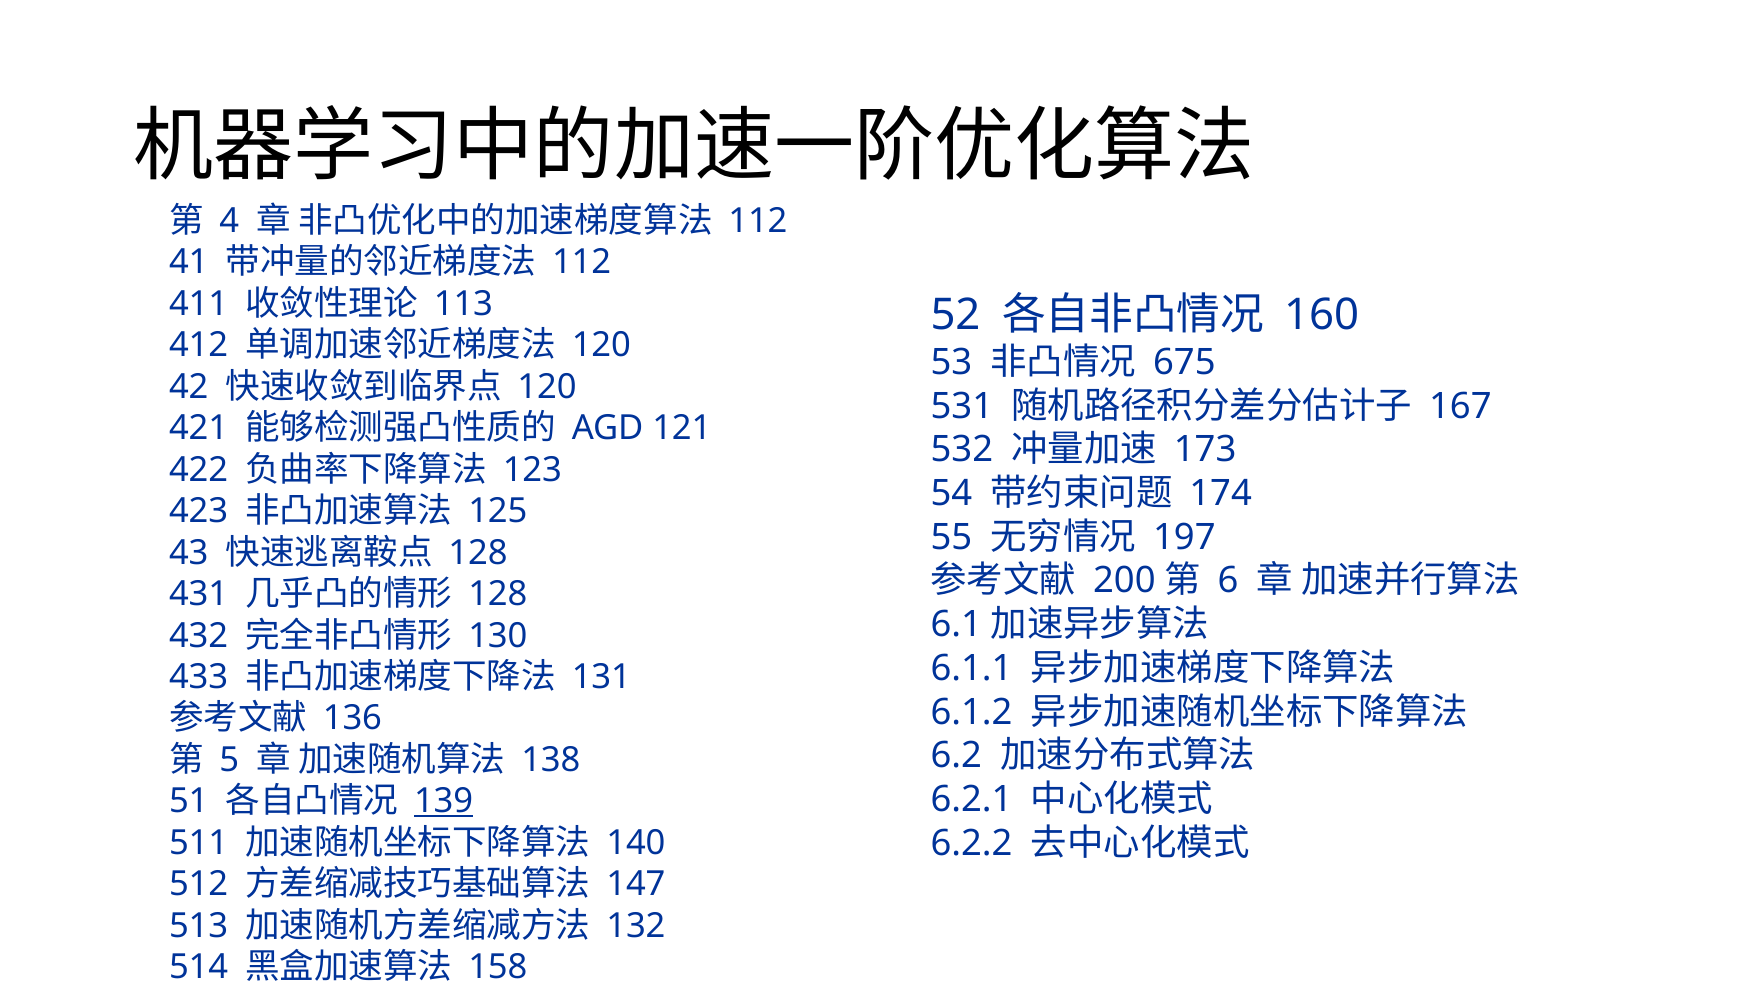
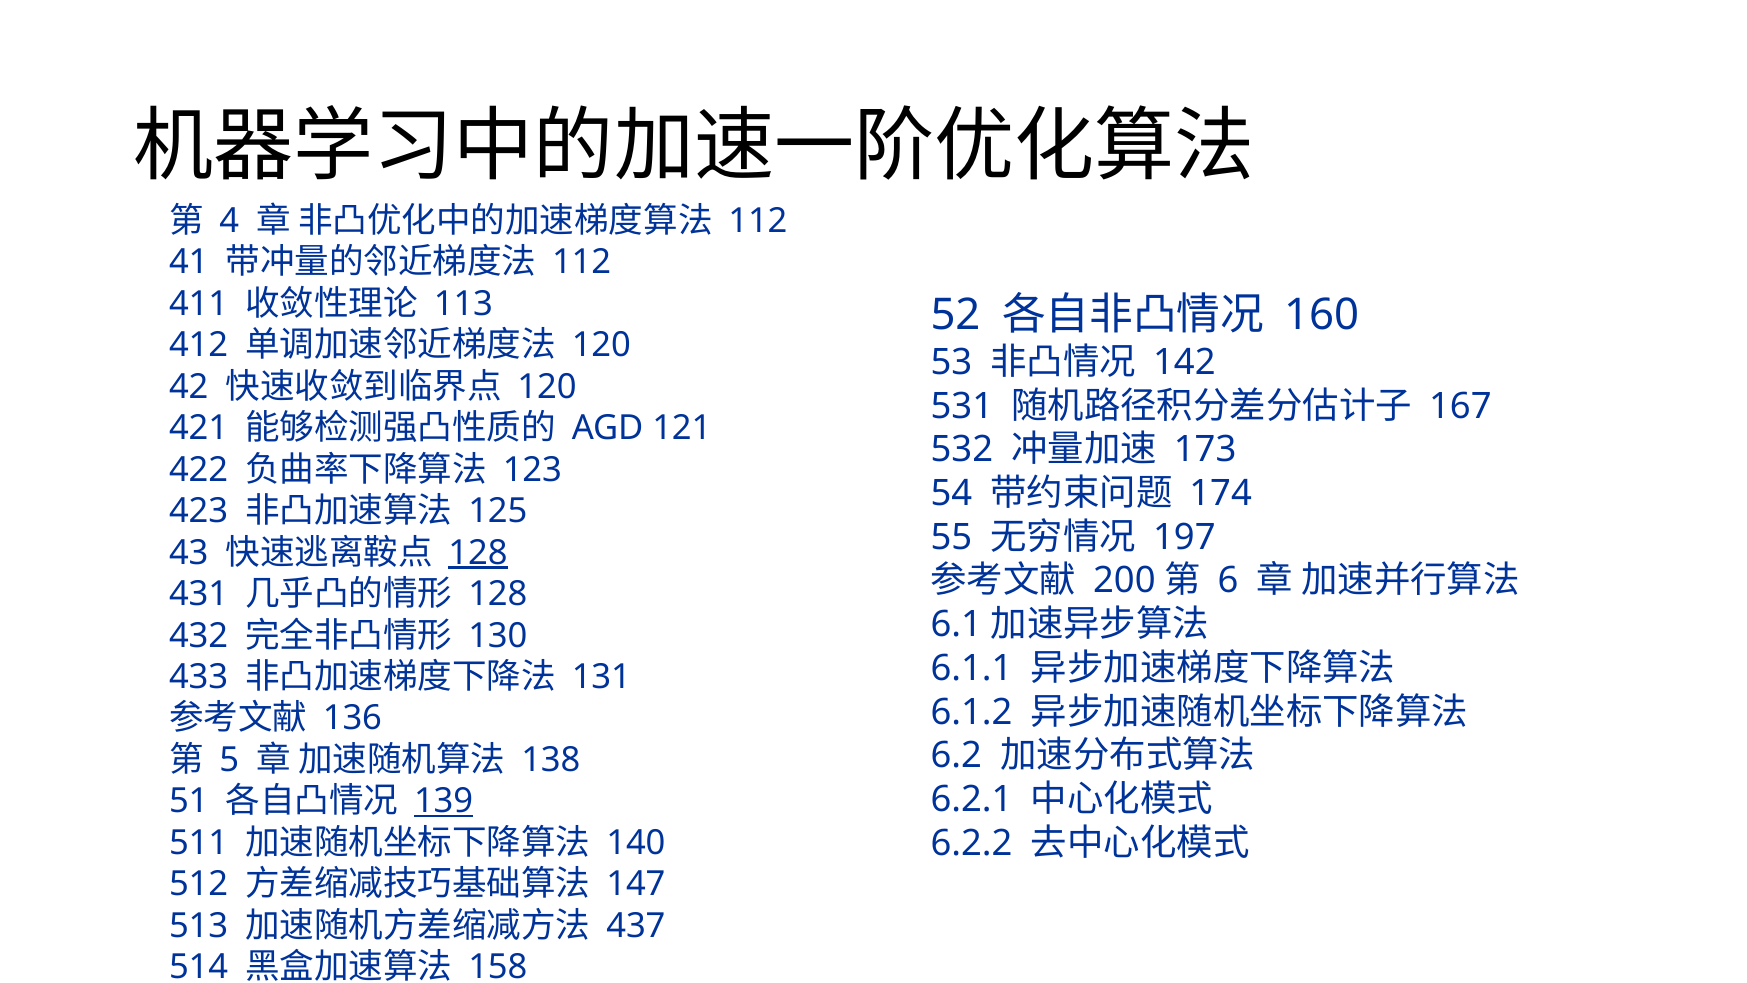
675: 675 -> 142 (1184, 362)
128 underline: none -> present (478, 552)
132: 132 -> 437 (636, 926)
